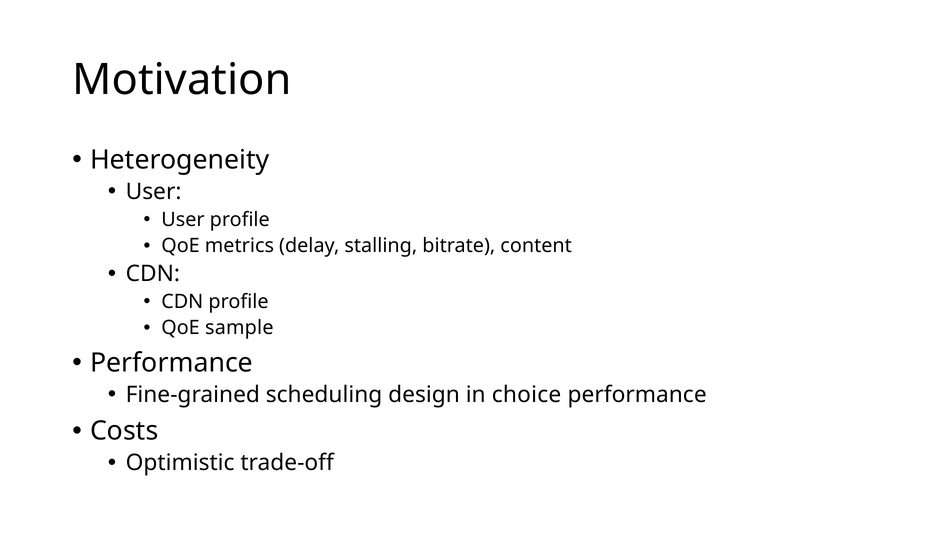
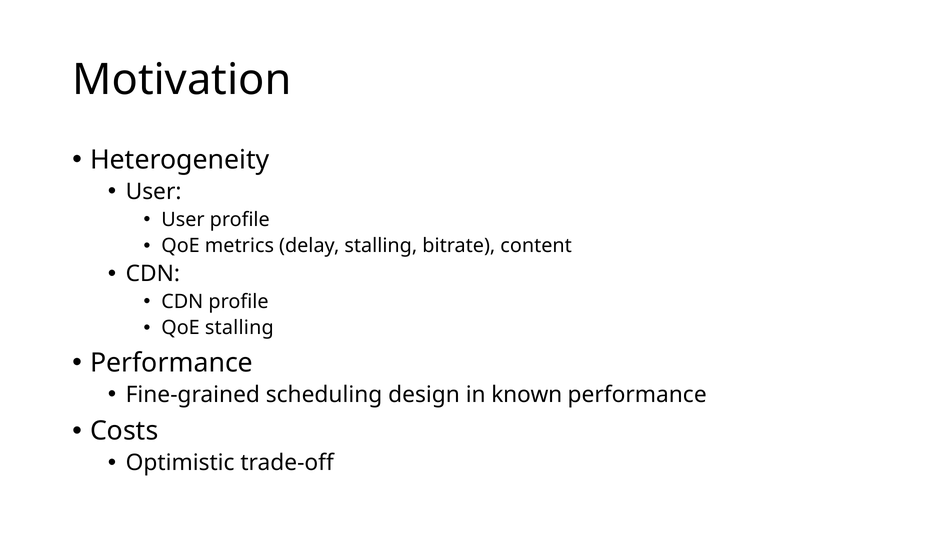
QoE sample: sample -> stalling (239, 328)
choice: choice -> known (527, 394)
